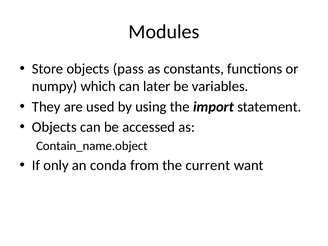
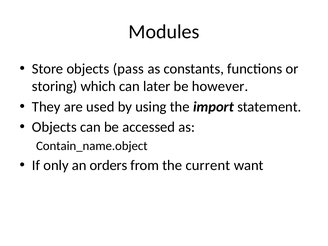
numpy: numpy -> storing (55, 86)
variables: variables -> however (220, 86)
conda: conda -> orders (109, 165)
